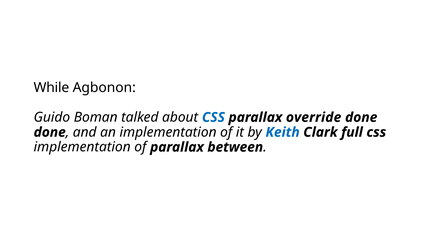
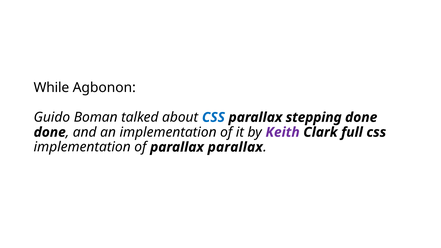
override: override -> stepping (314, 117)
Keith colour: blue -> purple (283, 132)
parallax between: between -> parallax (235, 147)
